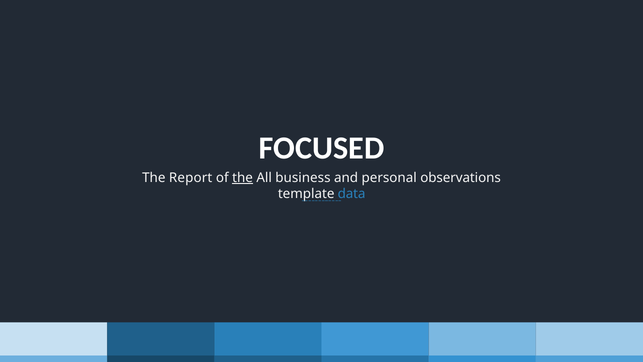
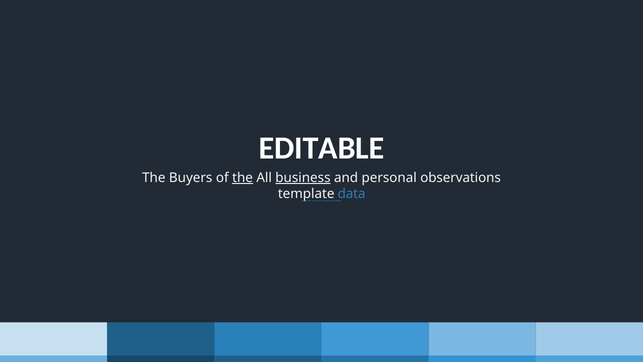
FOCUSED: FOCUSED -> EDITABLE (322, 148)
Report: Report -> Buyers (191, 178)
business underline: none -> present (303, 178)
